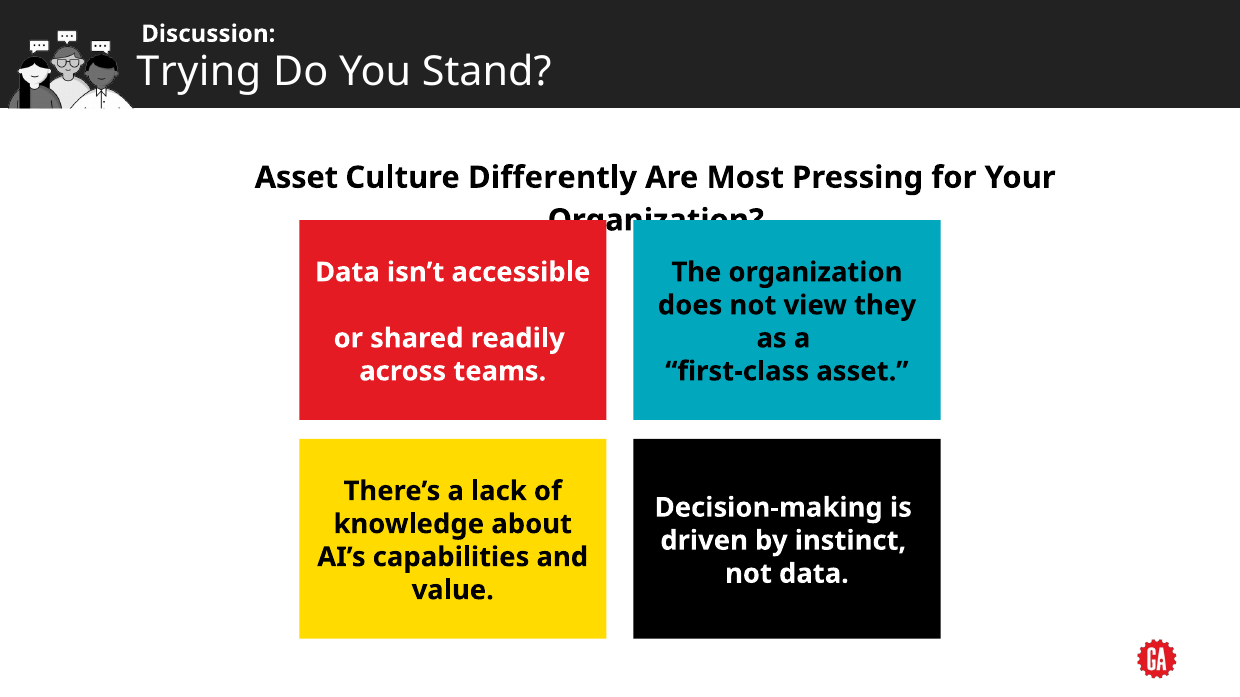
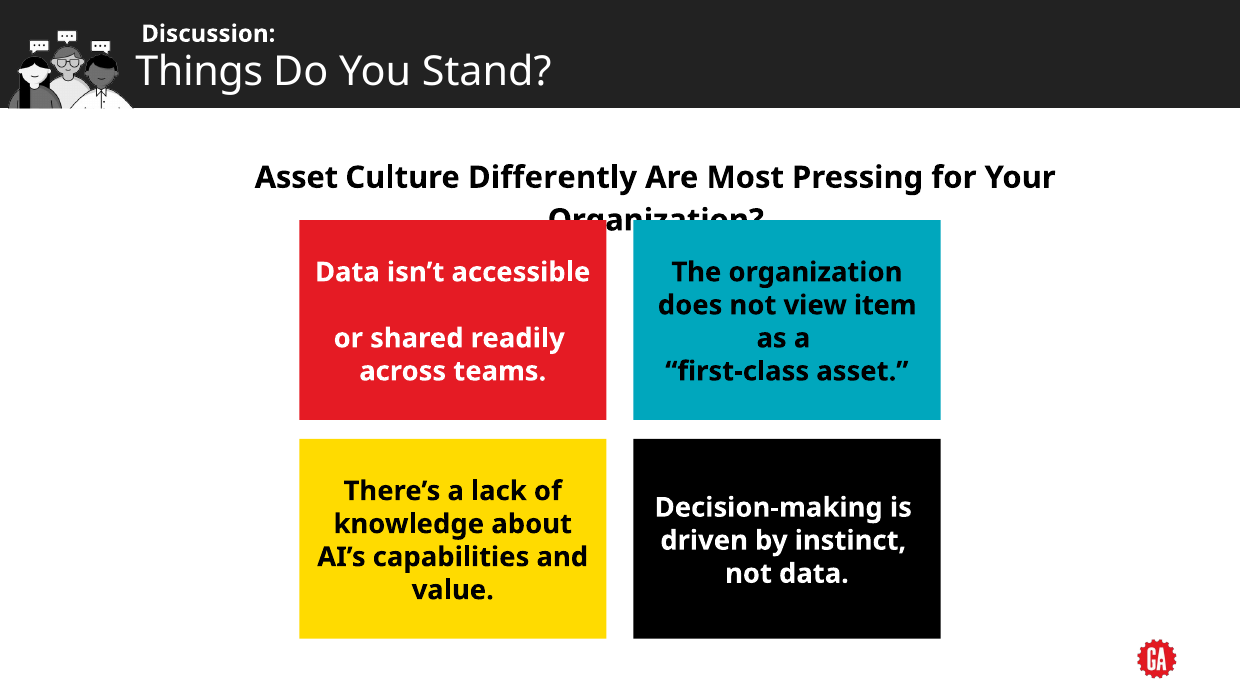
Trying: Trying -> Things (199, 72)
they: they -> item (885, 306)
